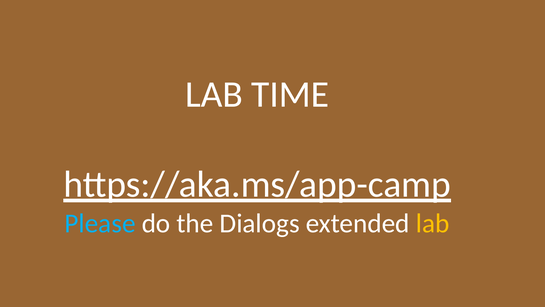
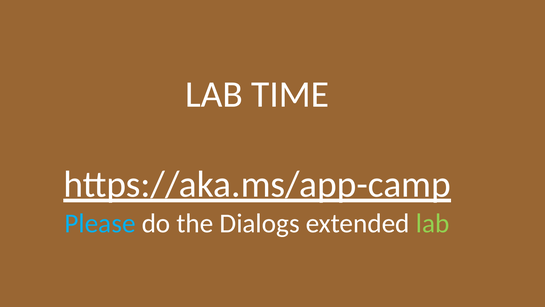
lab colour: yellow -> light green (433, 223)
